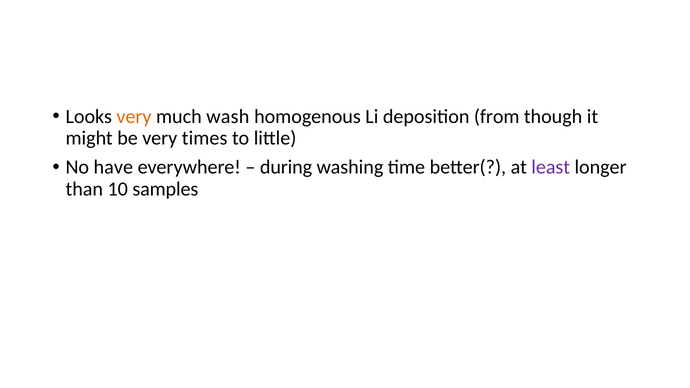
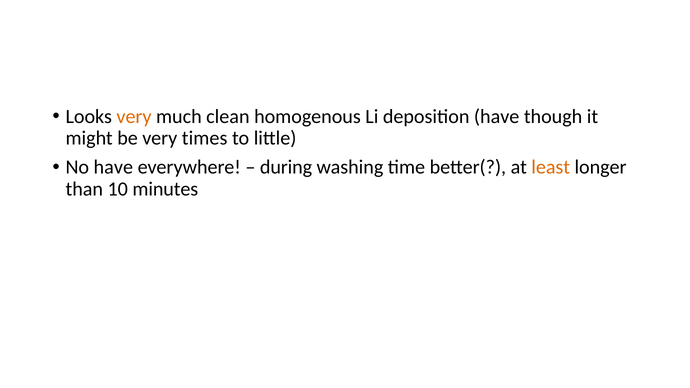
wash: wash -> clean (228, 117)
deposition from: from -> have (497, 117)
least colour: purple -> orange (551, 167)
samples: samples -> minutes (165, 189)
